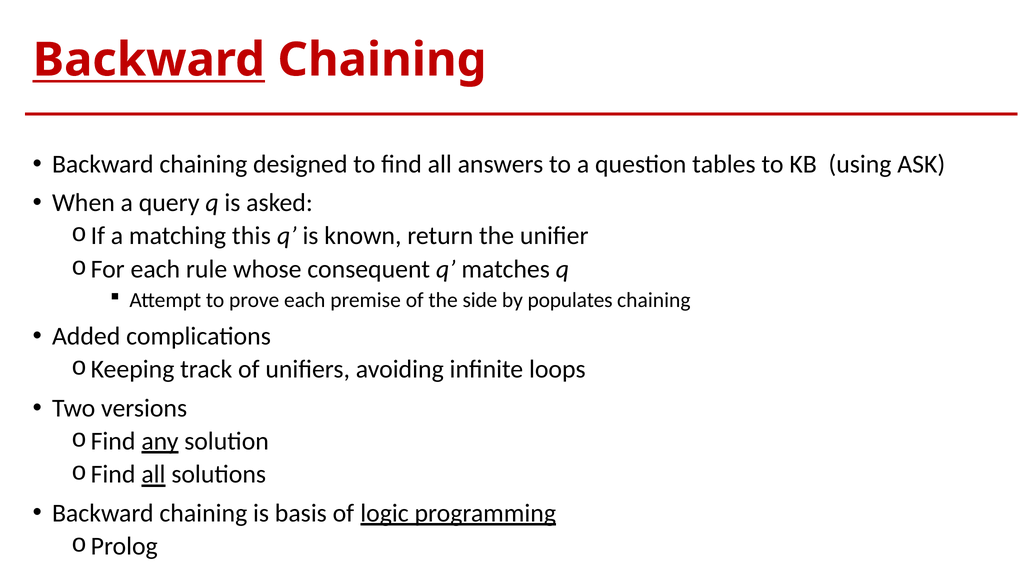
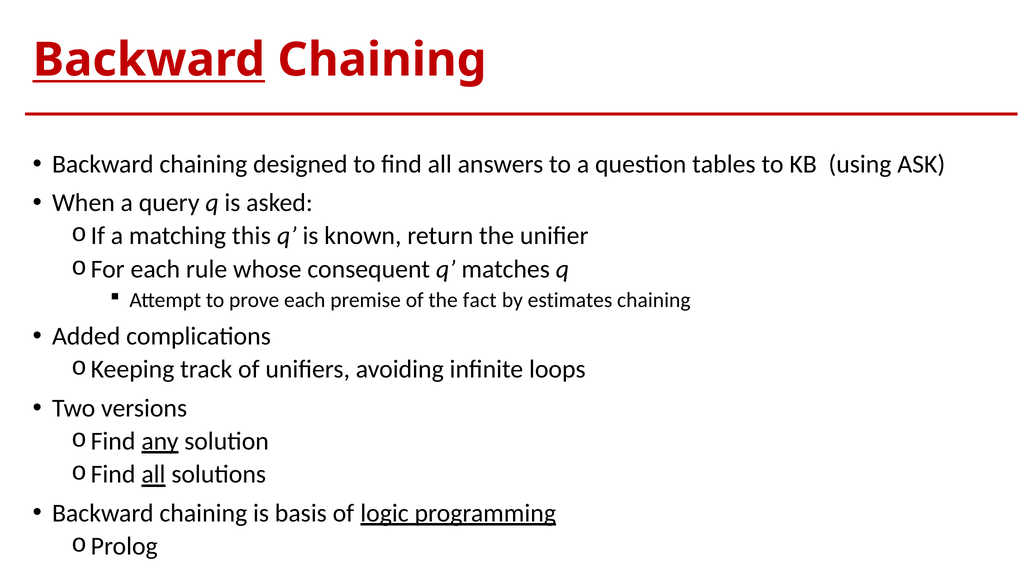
side: side -> fact (480, 300)
populates: populates -> estimates (570, 300)
